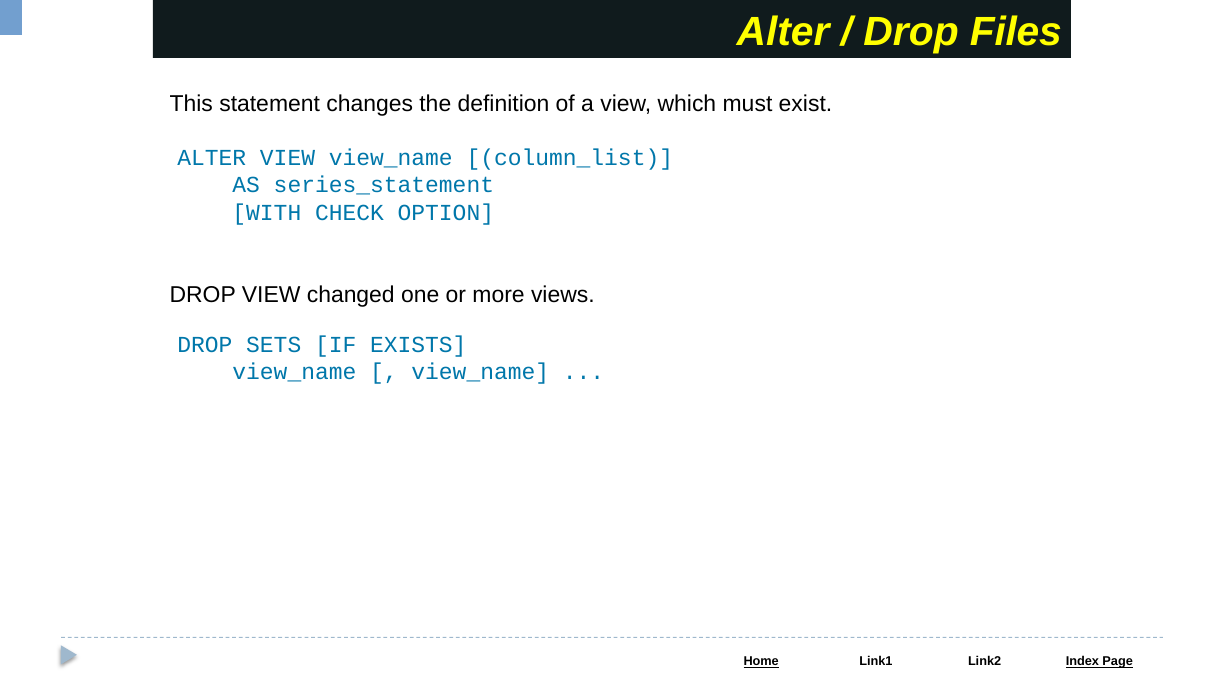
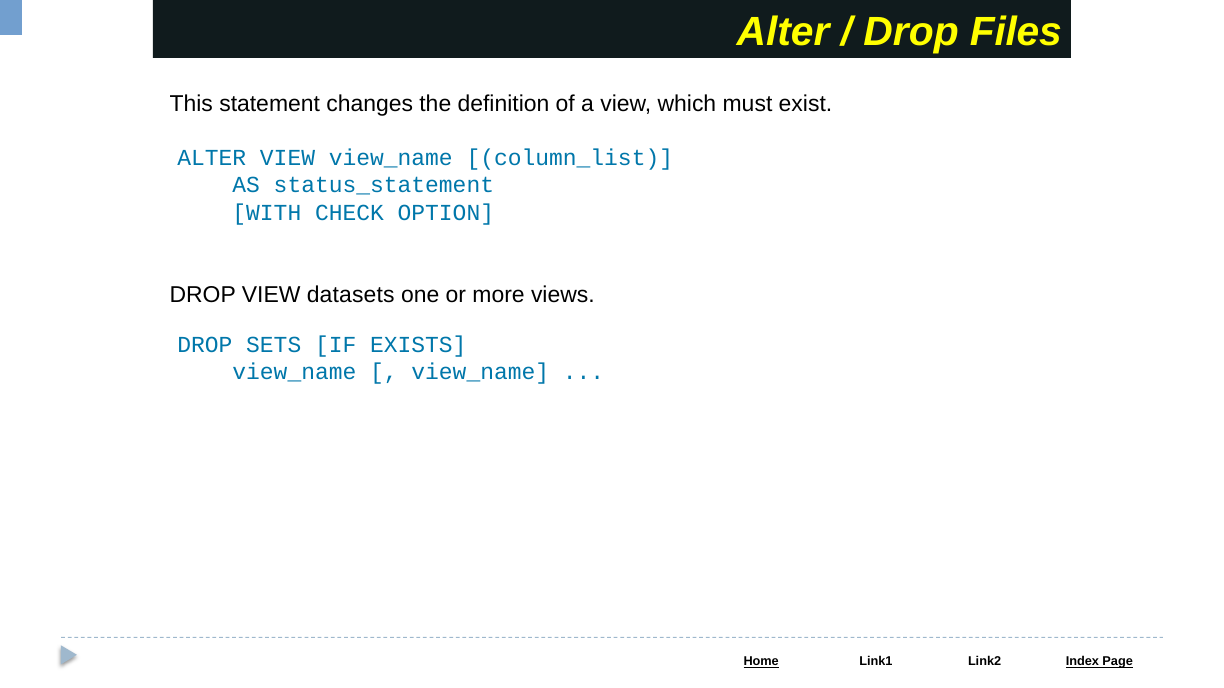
series_statement: series_statement -> status_statement (384, 185)
changed: changed -> datasets (351, 295)
